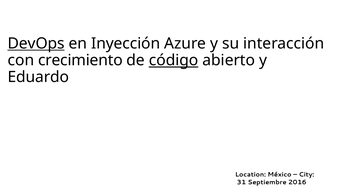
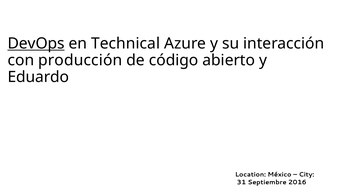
Inyección: Inyección -> Technical (126, 43)
crecimiento: crecimiento -> producción (80, 60)
código underline: present -> none (174, 60)
